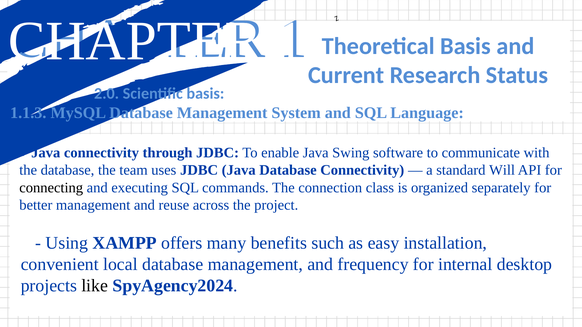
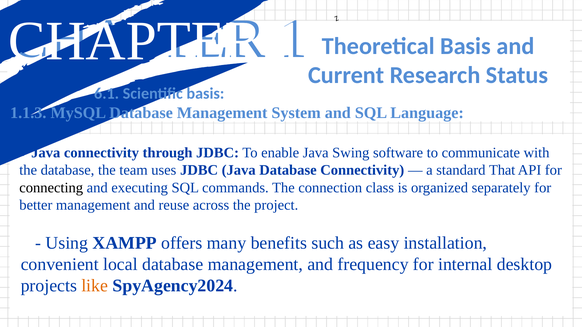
2.0: 2.0 -> 6.1 (107, 93)
Will: Will -> That (502, 170)
like colour: black -> orange (95, 286)
